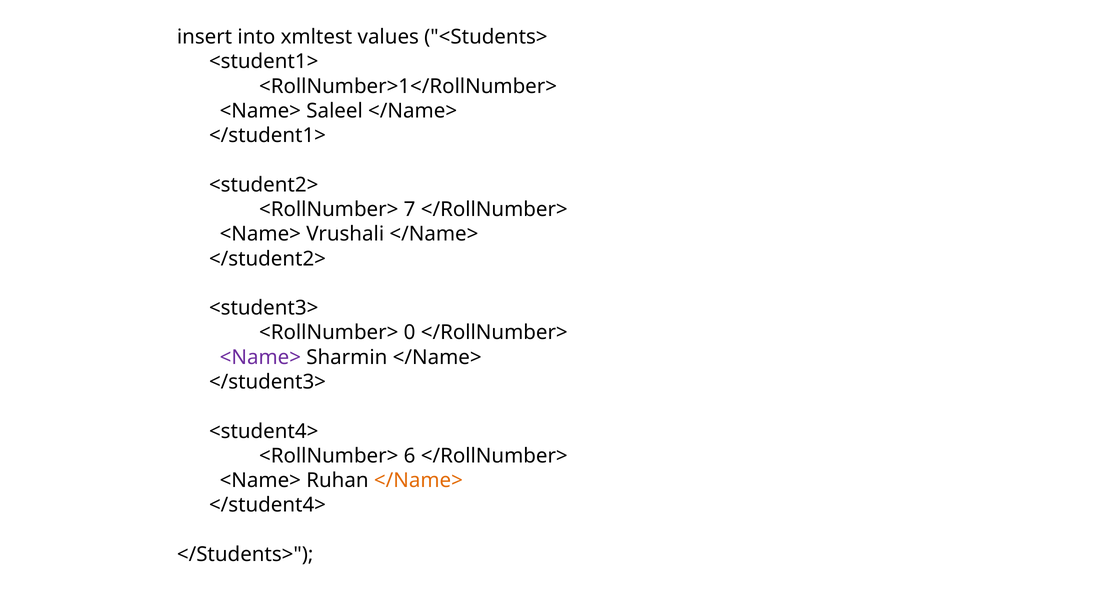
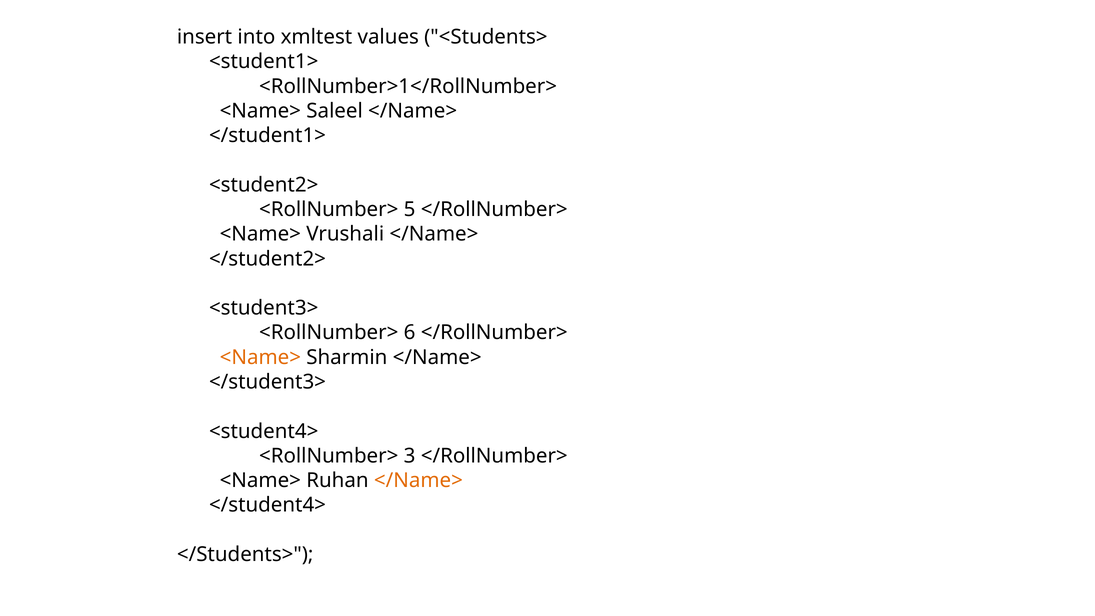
7: 7 -> 5 (410, 209)
0: 0 -> 6 (410, 333)
<Name> colour: purple -> orange (260, 357)
6: 6 -> 3 (410, 456)
